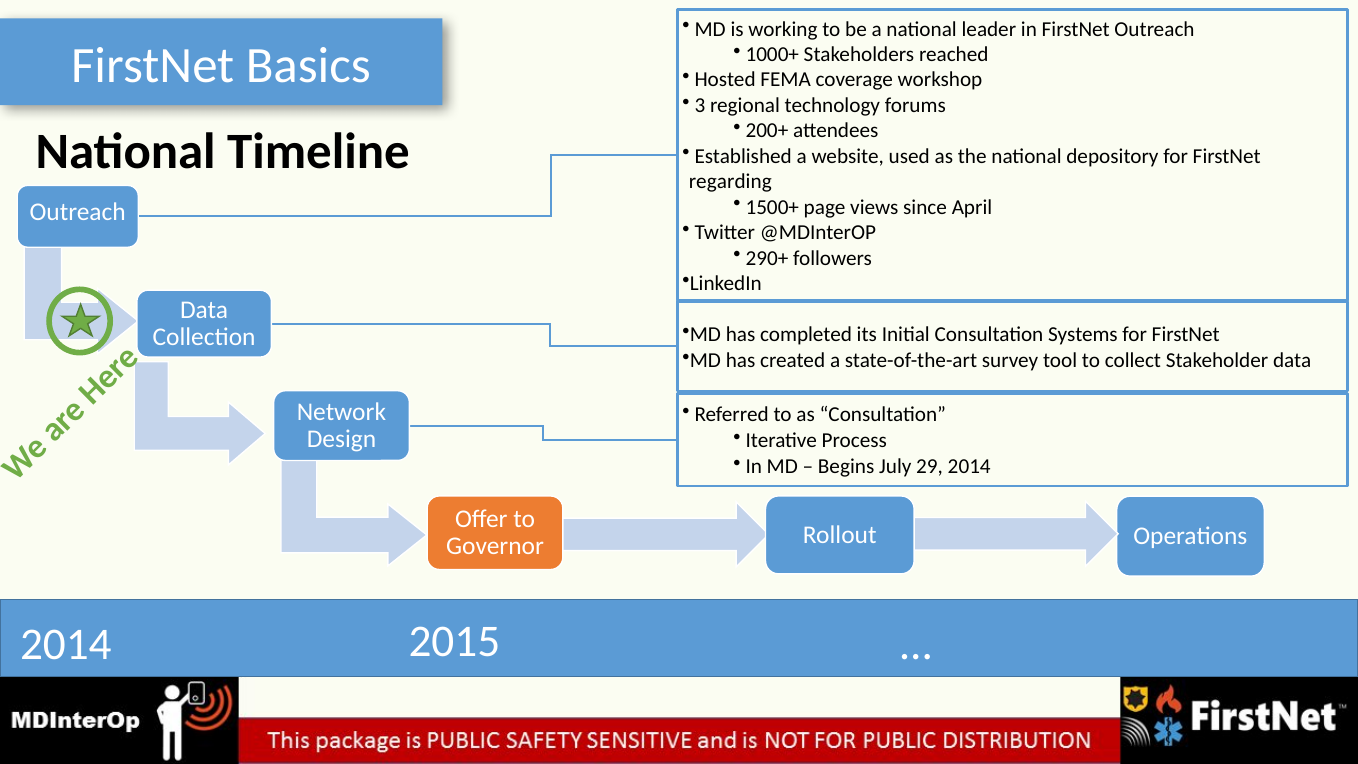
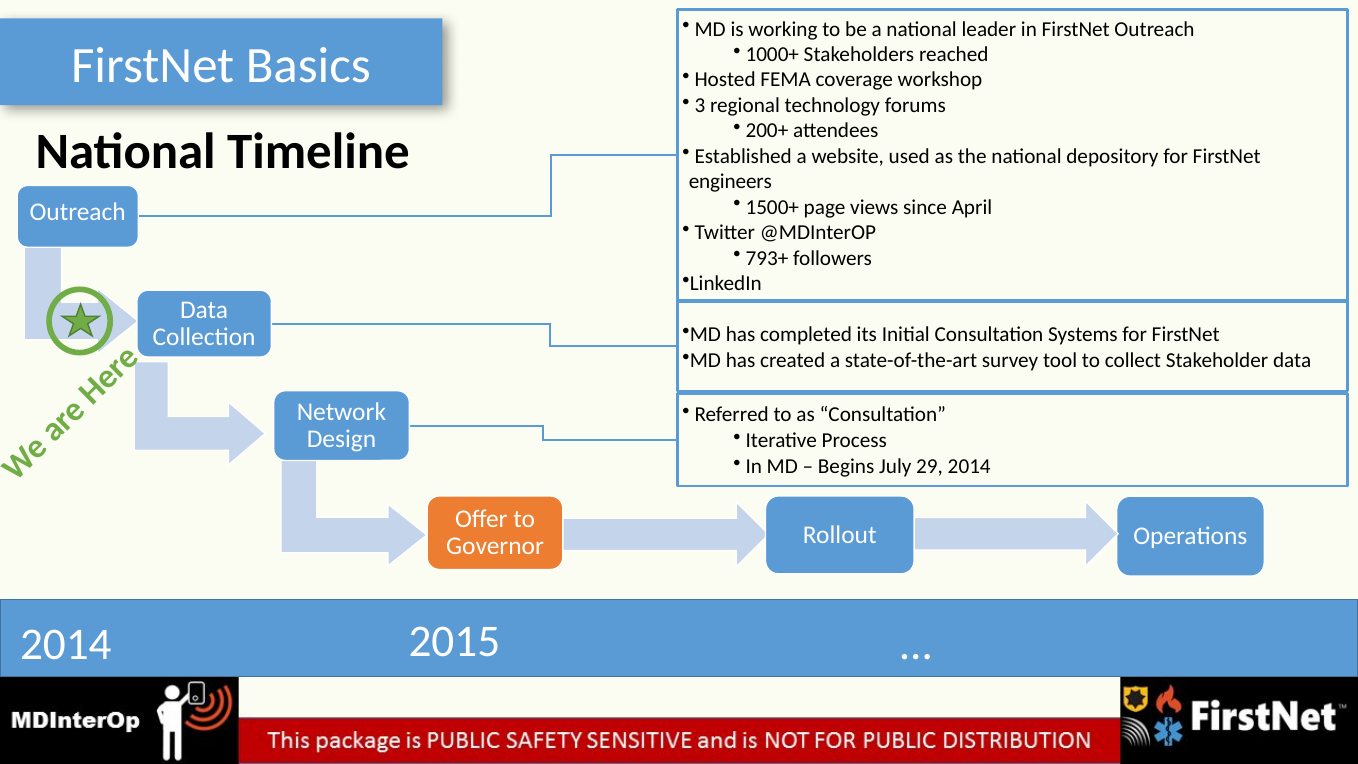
regarding: regarding -> engineers (730, 182)
290+: 290+ -> 793+ (767, 258)
